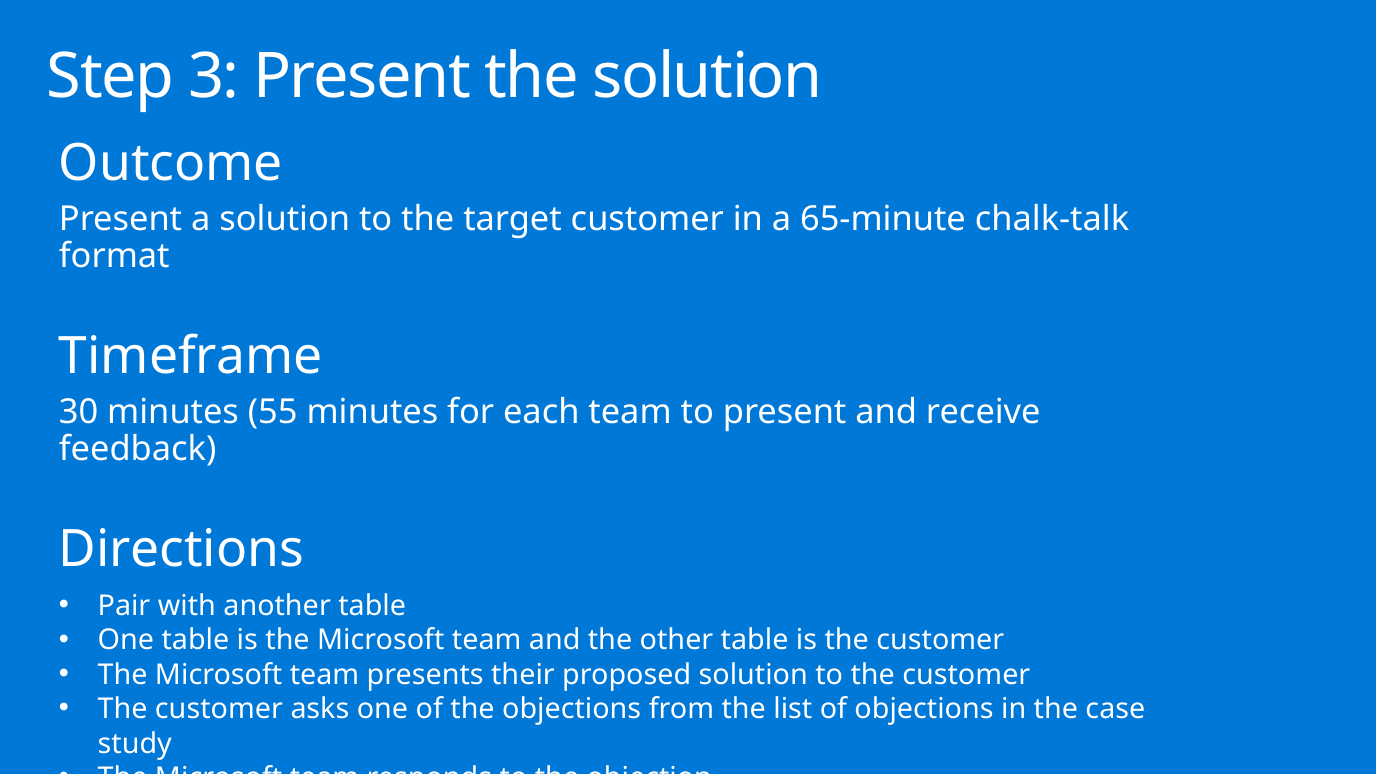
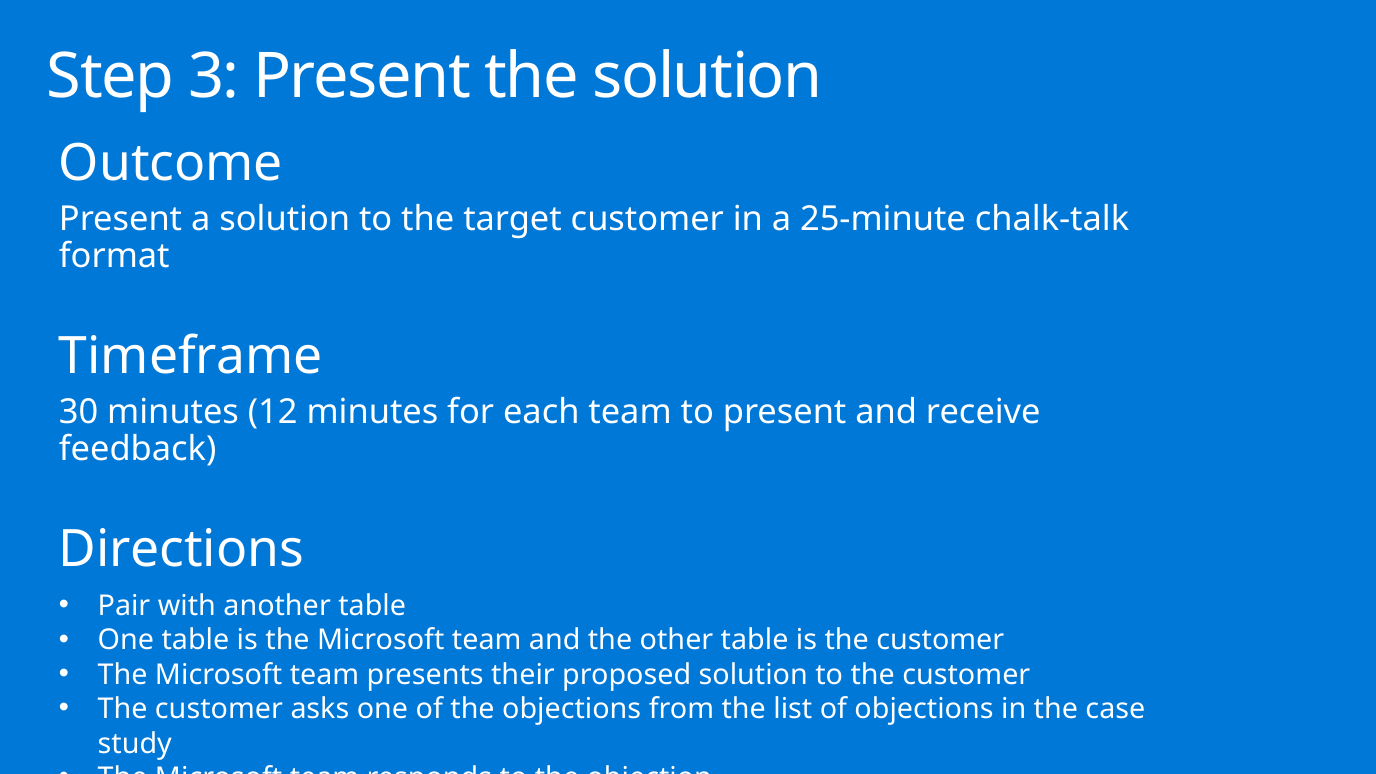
65-minute: 65-minute -> 25-minute (883, 219)
55: 55 -> 12 (273, 412)
